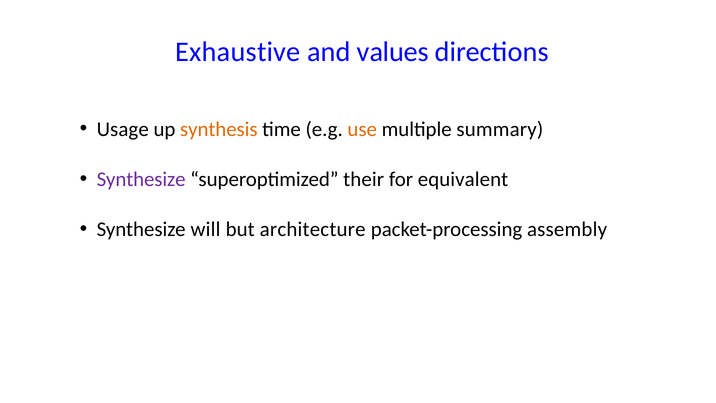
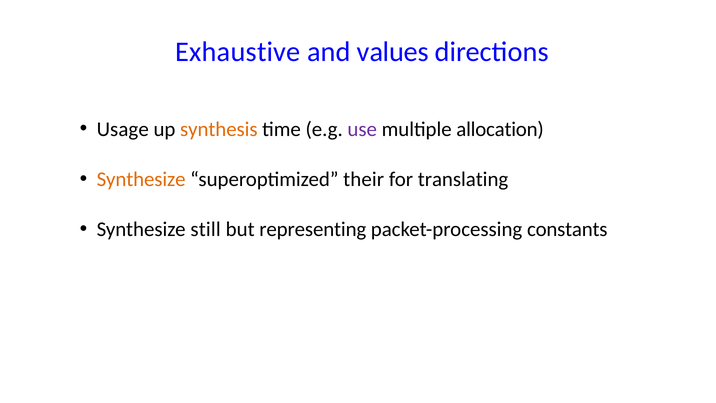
use colour: orange -> purple (362, 129)
summary: summary -> allocation (500, 129)
Synthesize colour: purple -> orange (141, 179)
equivalent: equivalent -> translating (463, 179)
will: will -> still (206, 229)
architecture: architecture -> representing (313, 229)
assembly: assembly -> constants (567, 229)
